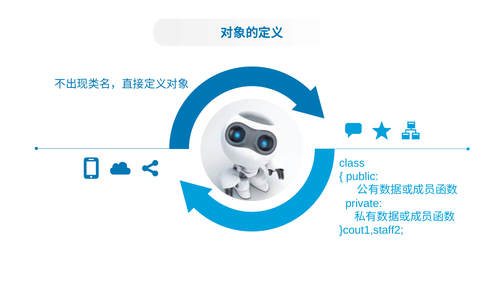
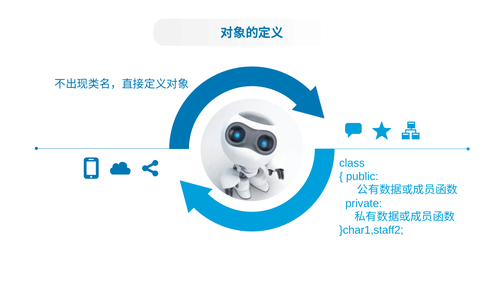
}cout1,staff2: }cout1,staff2 -> }char1,staff2 (371, 231)
